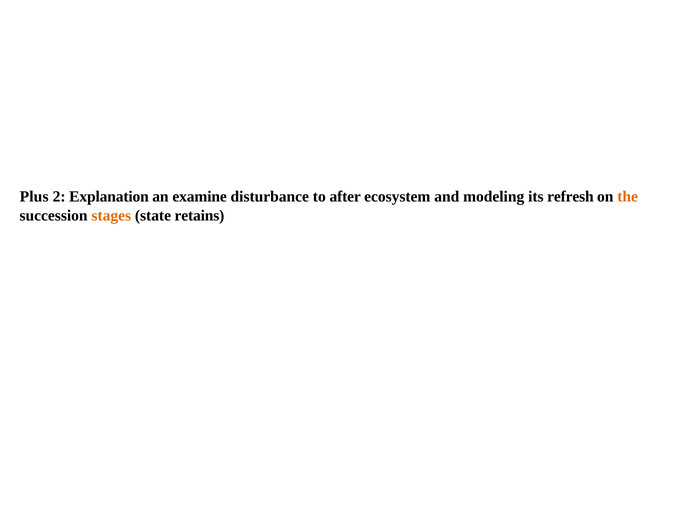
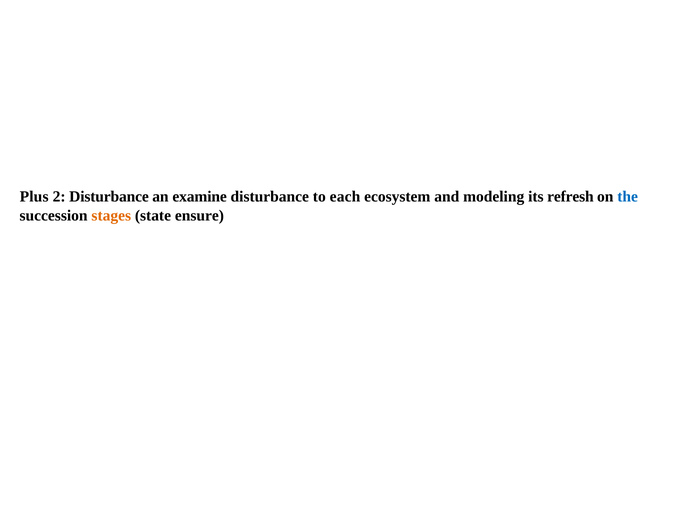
2 Explanation: Explanation -> Disturbance (109, 197)
after: after -> each (345, 197)
the colour: orange -> blue (628, 197)
retains: retains -> ensure (199, 215)
